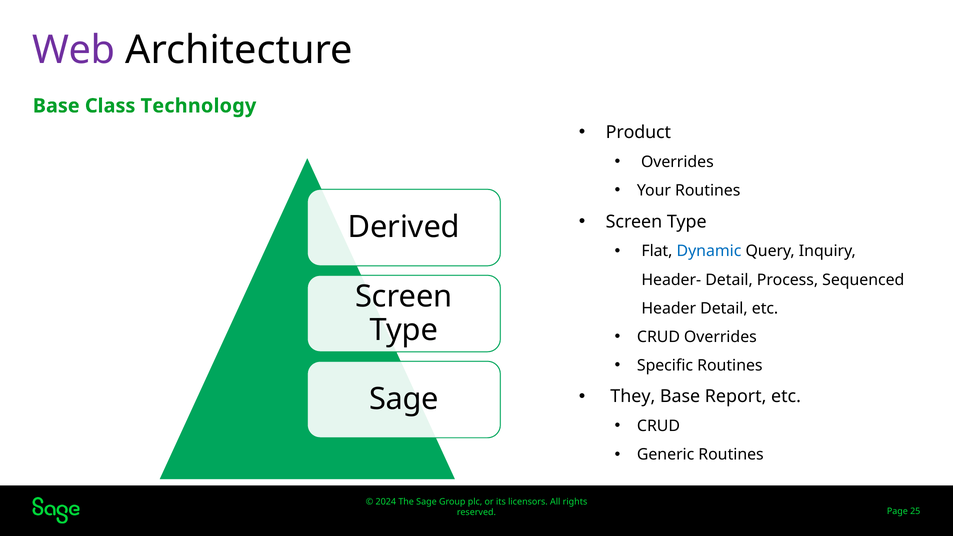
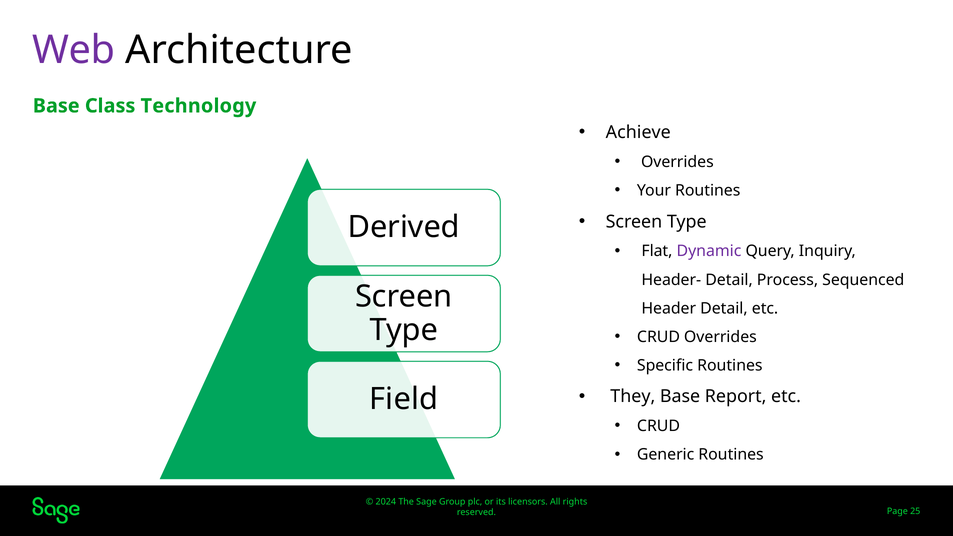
Product: Product -> Achieve (638, 132)
Dynamic colour: blue -> purple (709, 251)
Sage: Sage -> Field (404, 399)
